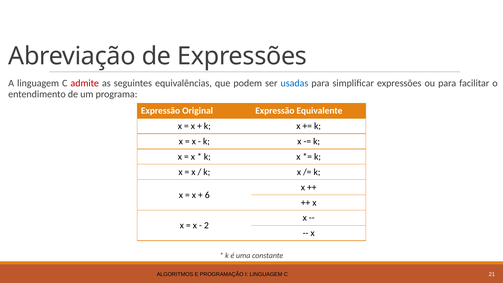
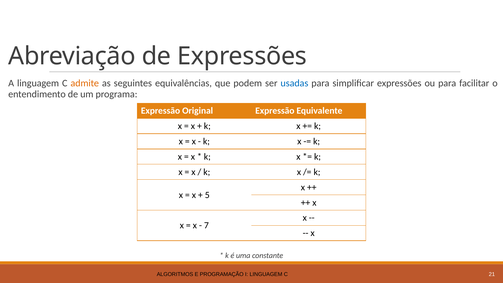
admite colour: red -> orange (85, 83)
6: 6 -> 5 (207, 195)
2: 2 -> 7 (206, 225)
